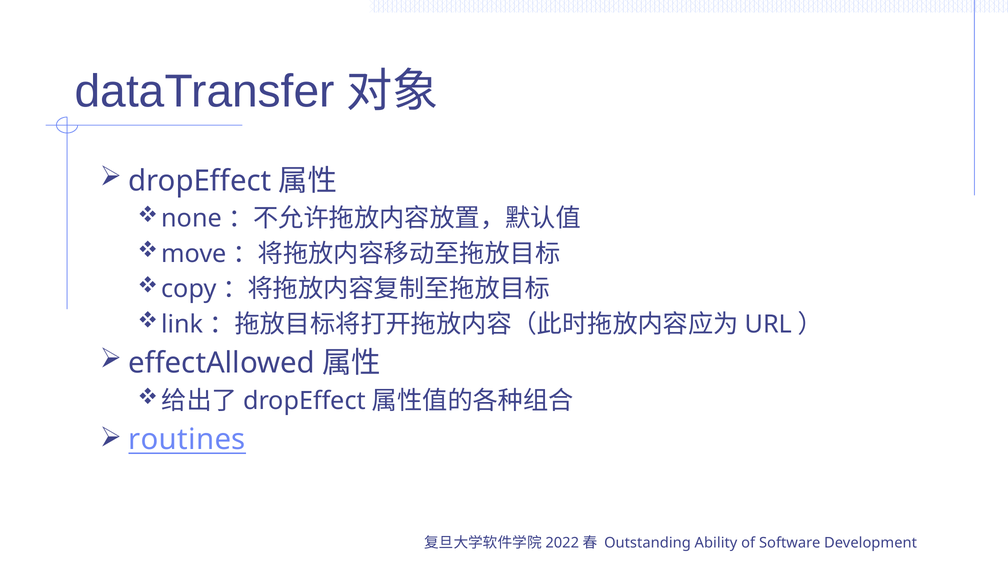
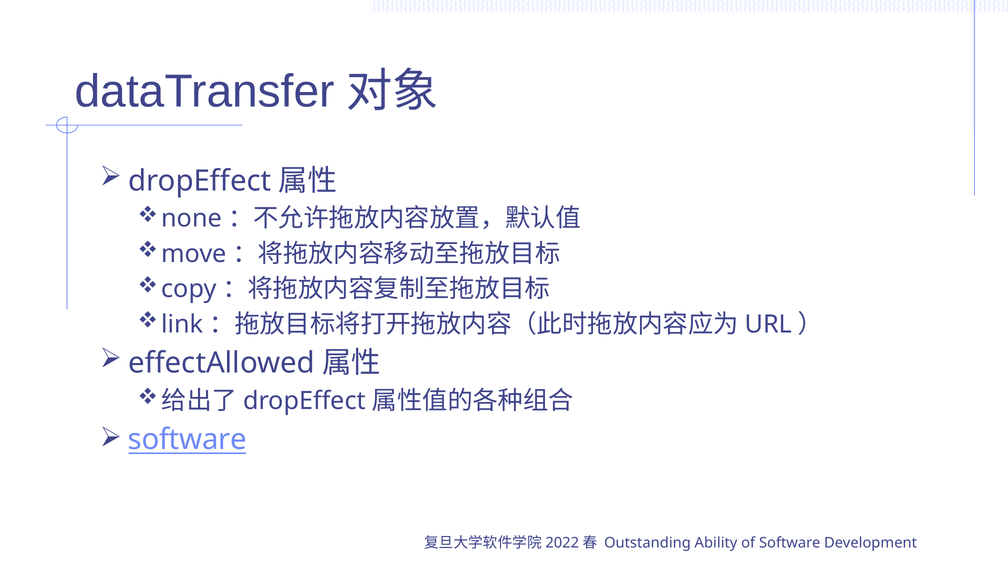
routines: routines -> software (187, 440)
